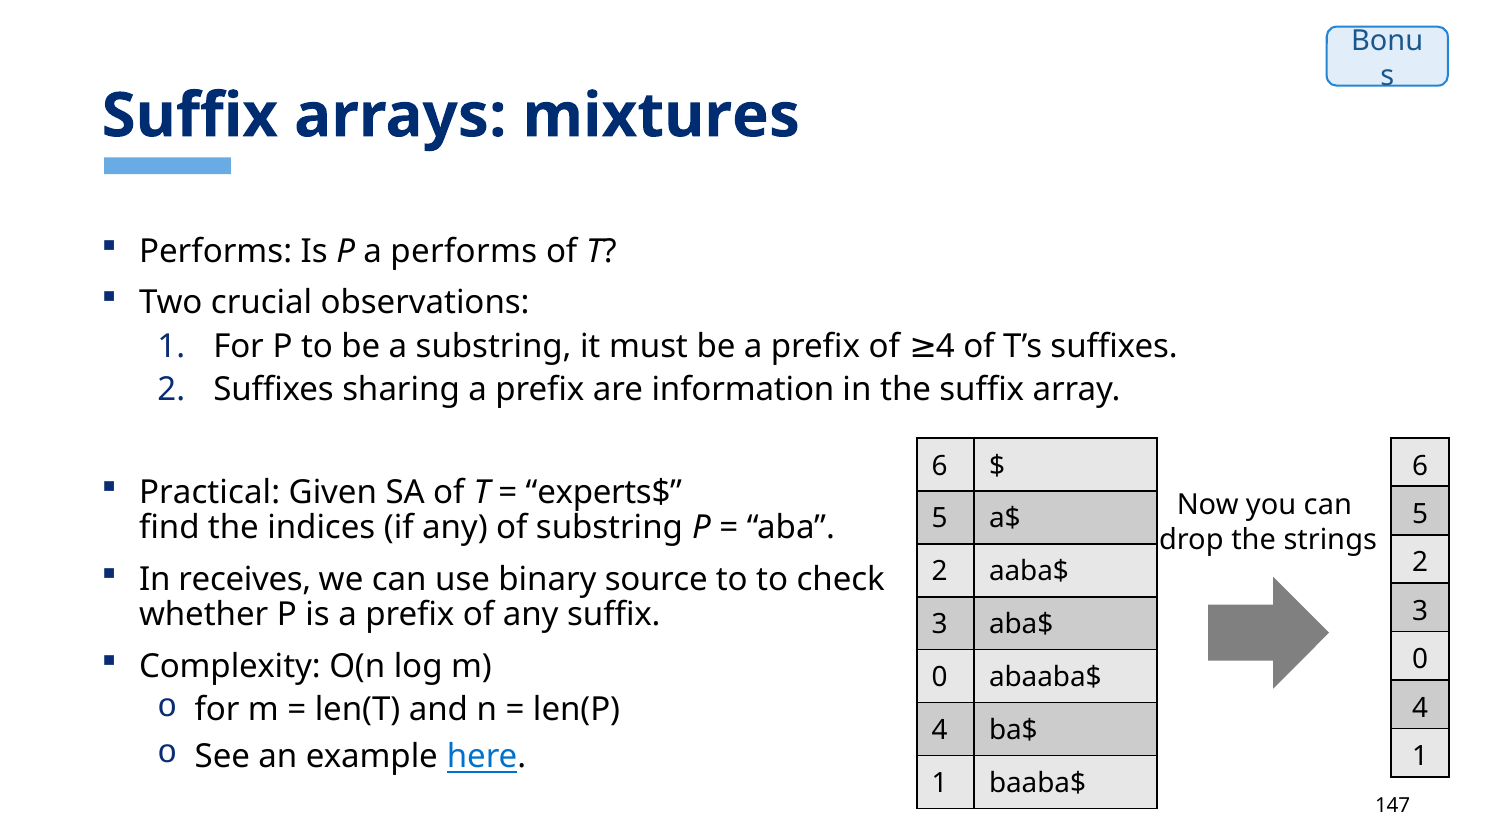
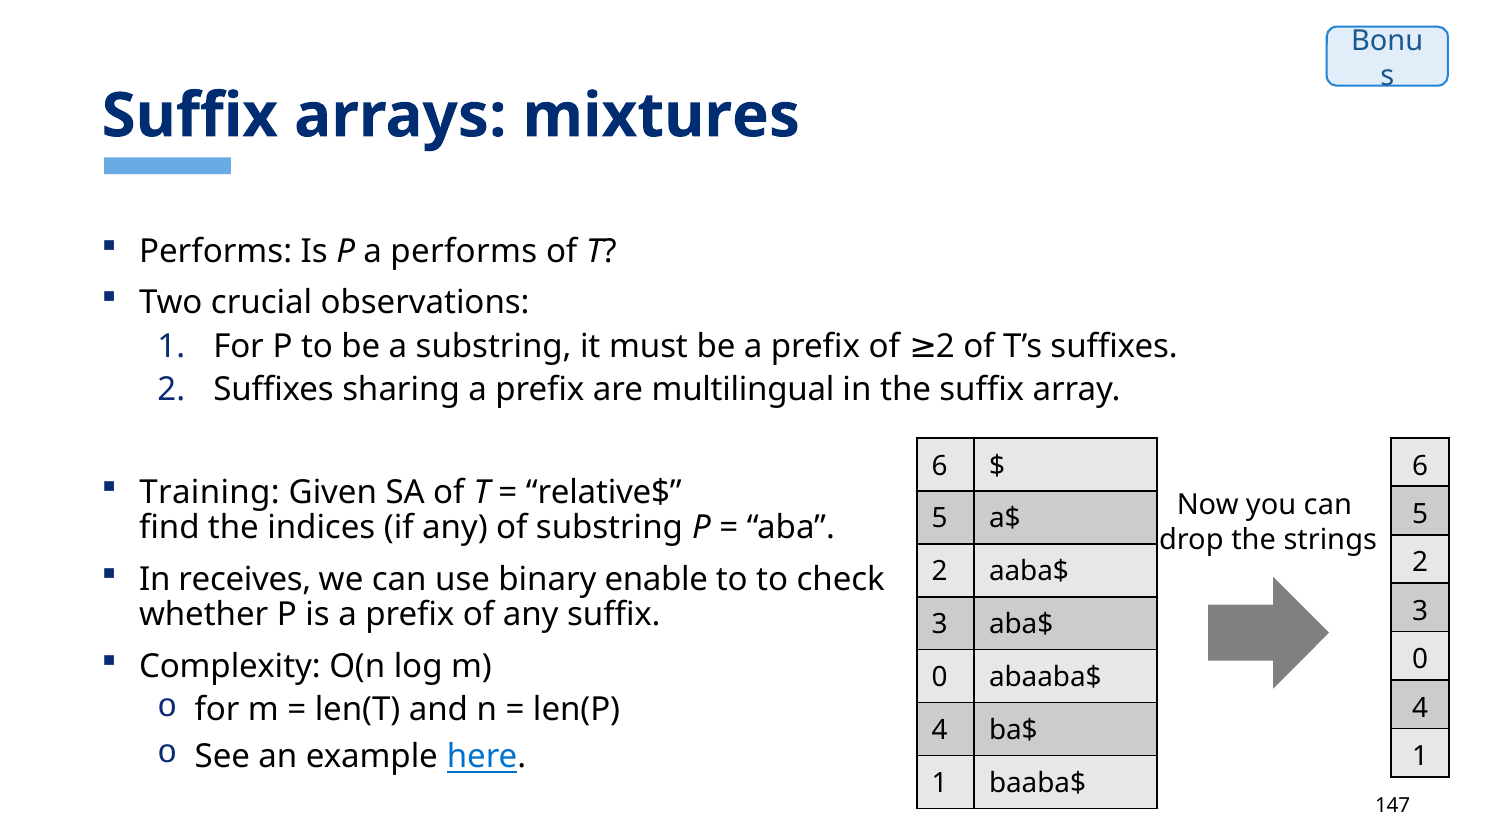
of 4: 4 -> 2 (945, 346)
information: information -> multilingual (743, 390)
Practical: Practical -> Training (209, 492)
experts$: experts$ -> relative$ (604, 492)
source: source -> enable (656, 579)
